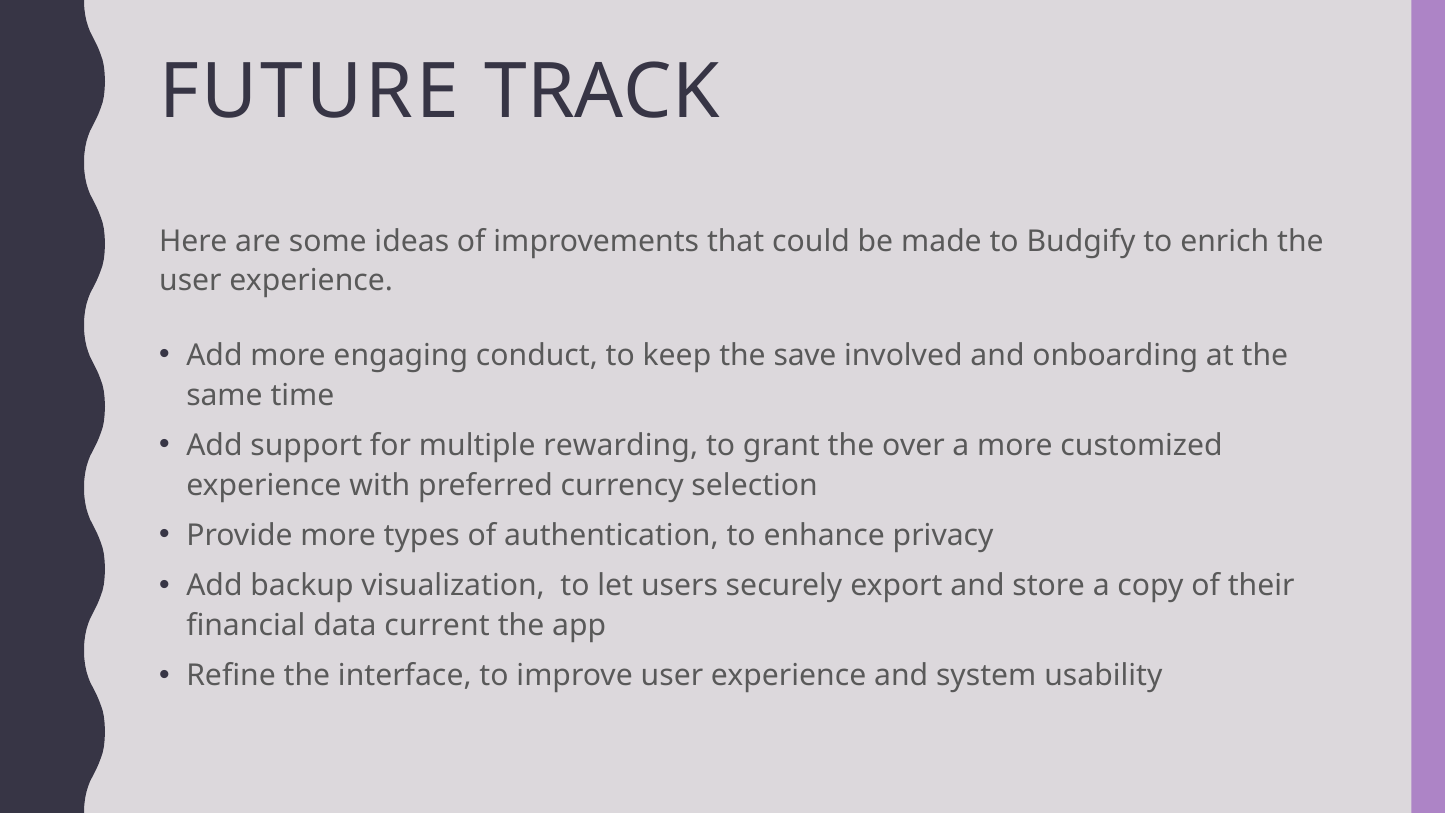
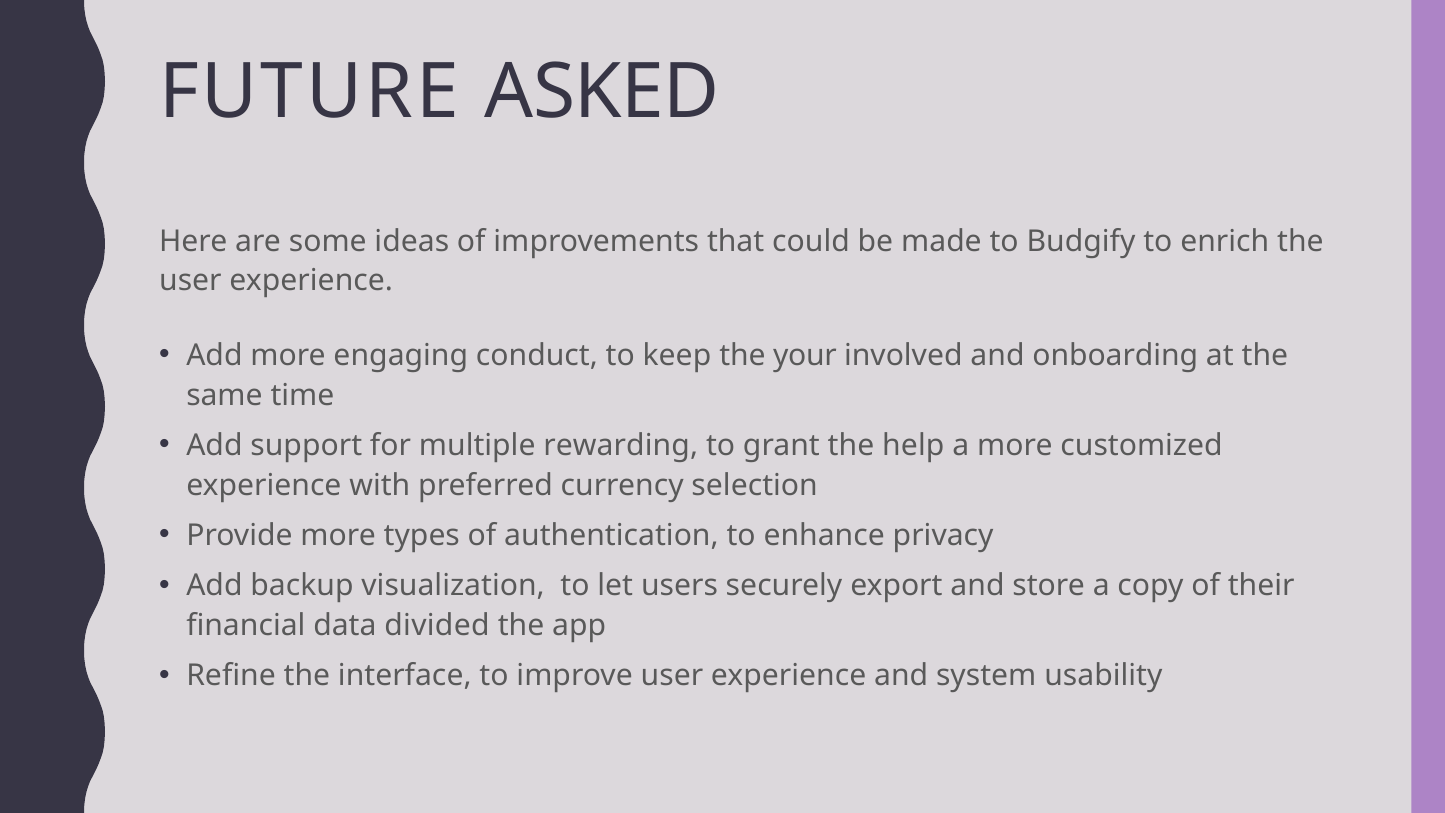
TRACK: TRACK -> ASKED (602, 92)
save: save -> your (805, 356)
over: over -> help (913, 445)
current: current -> divided (437, 625)
